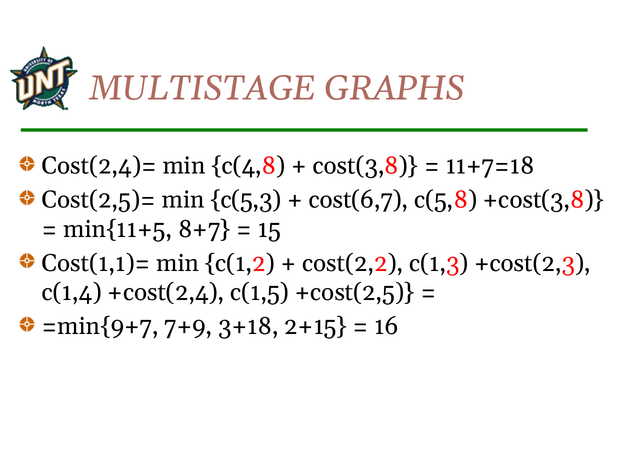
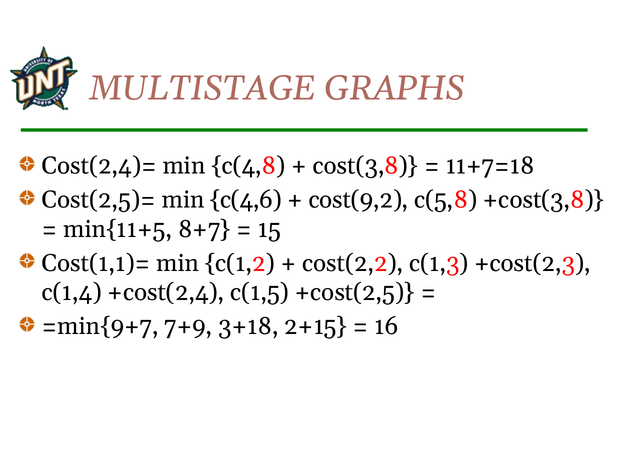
c(5,3: c(5,3 -> c(4,6 (246, 200)
cost(6,7: cost(6,7 -> cost(9,2 (359, 200)
